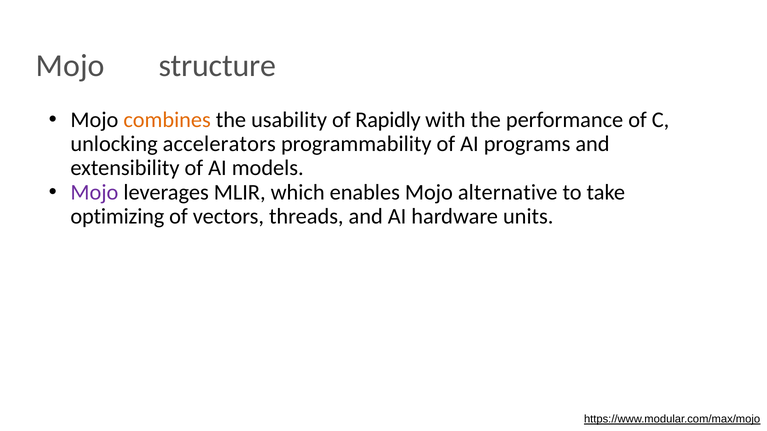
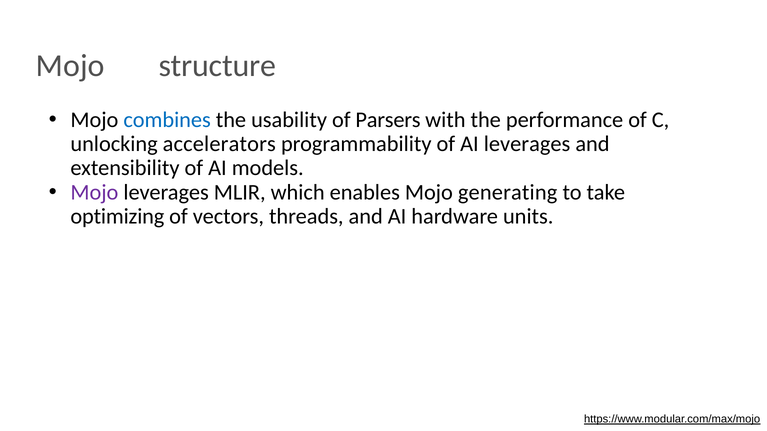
combines colour: orange -> blue (167, 120)
Rapidly: Rapidly -> Parsers (388, 120)
AI programs: programs -> leverages (527, 144)
alternative: alternative -> generating (508, 192)
